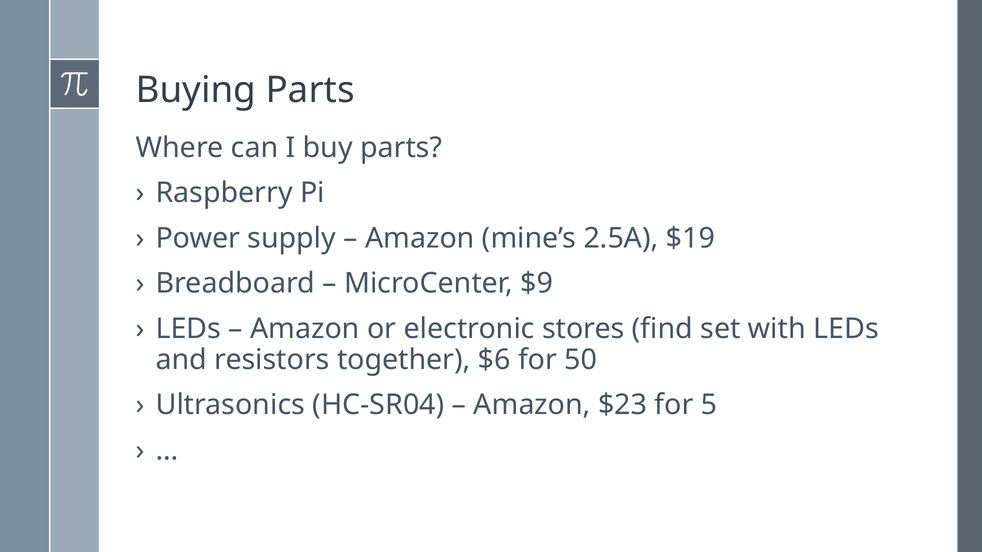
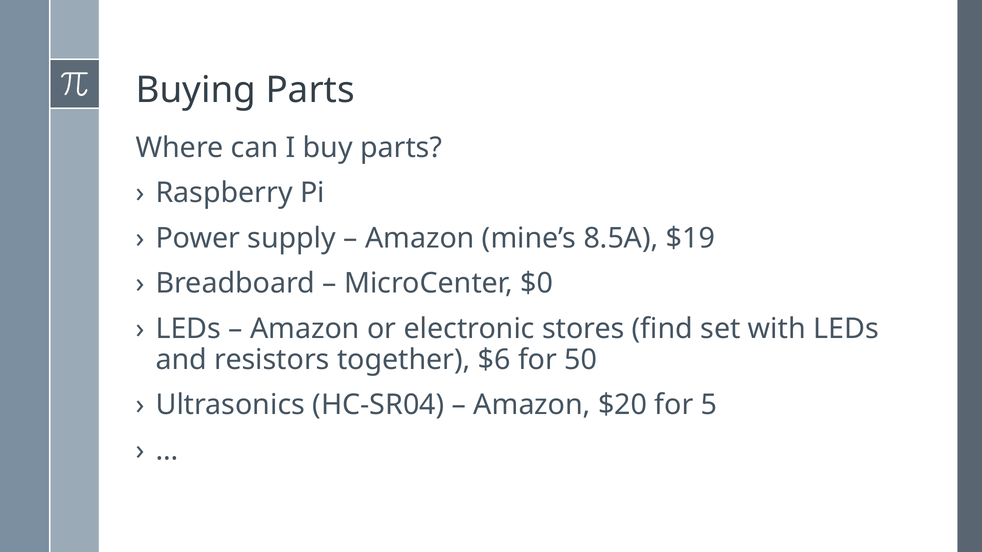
2.5A: 2.5A -> 8.5A (621, 238)
$9: $9 -> $0 (537, 284)
$23: $23 -> $20 (623, 405)
